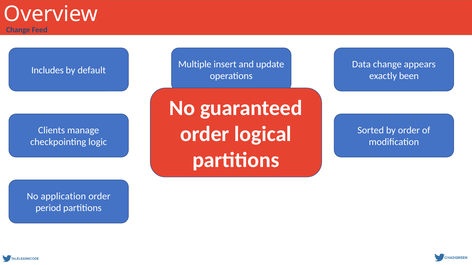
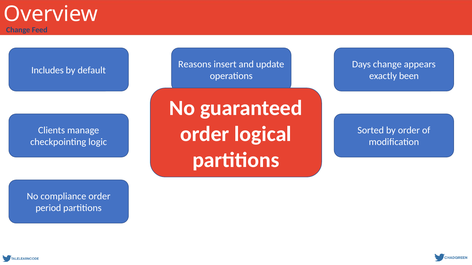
Multiple: Multiple -> Reasons (195, 64)
Data: Data -> Days (361, 64)
application: application -> compliance (63, 197)
